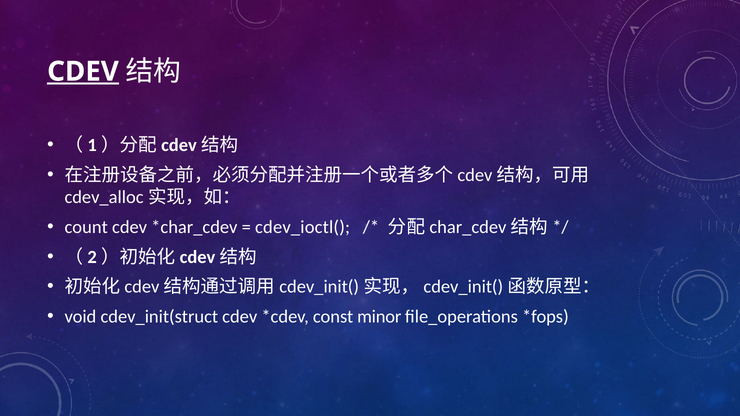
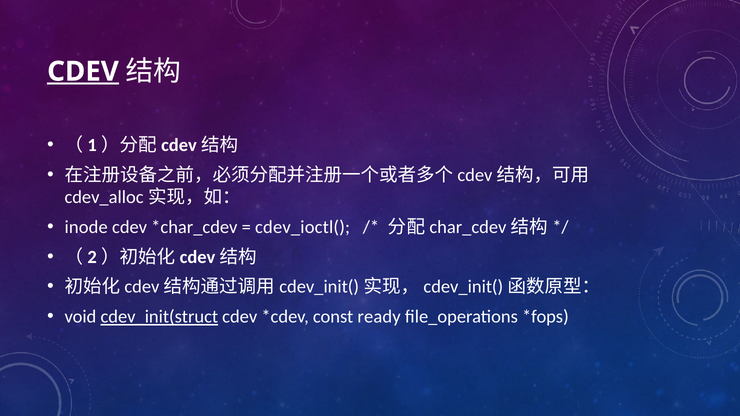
count: count -> inode (86, 227)
cdev_init(struct underline: none -> present (159, 317)
minor: minor -> ready (379, 317)
